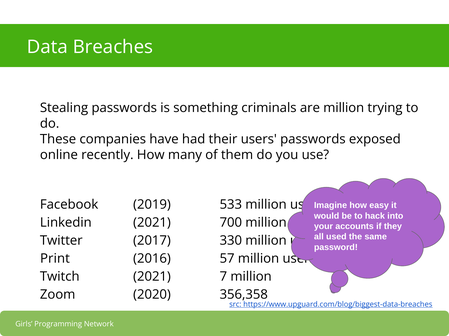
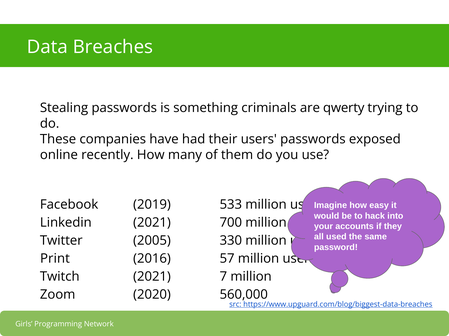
are million: million -> qwerty (344, 108)
2017: 2017 -> 2005 (152, 241)
356,358: 356,358 -> 560,000 (244, 295)
